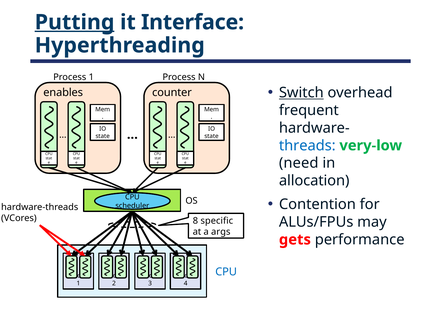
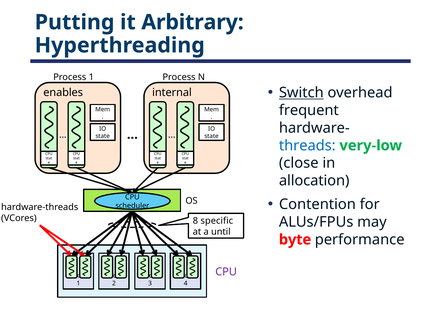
Putting underline: present -> none (75, 22)
Interface: Interface -> Arbitrary (193, 22)
counter: counter -> internal (172, 93)
need: need -> close (299, 163)
args: args -> until (221, 232)
gets: gets -> byte (295, 240)
CPU colour: blue -> purple (226, 272)
